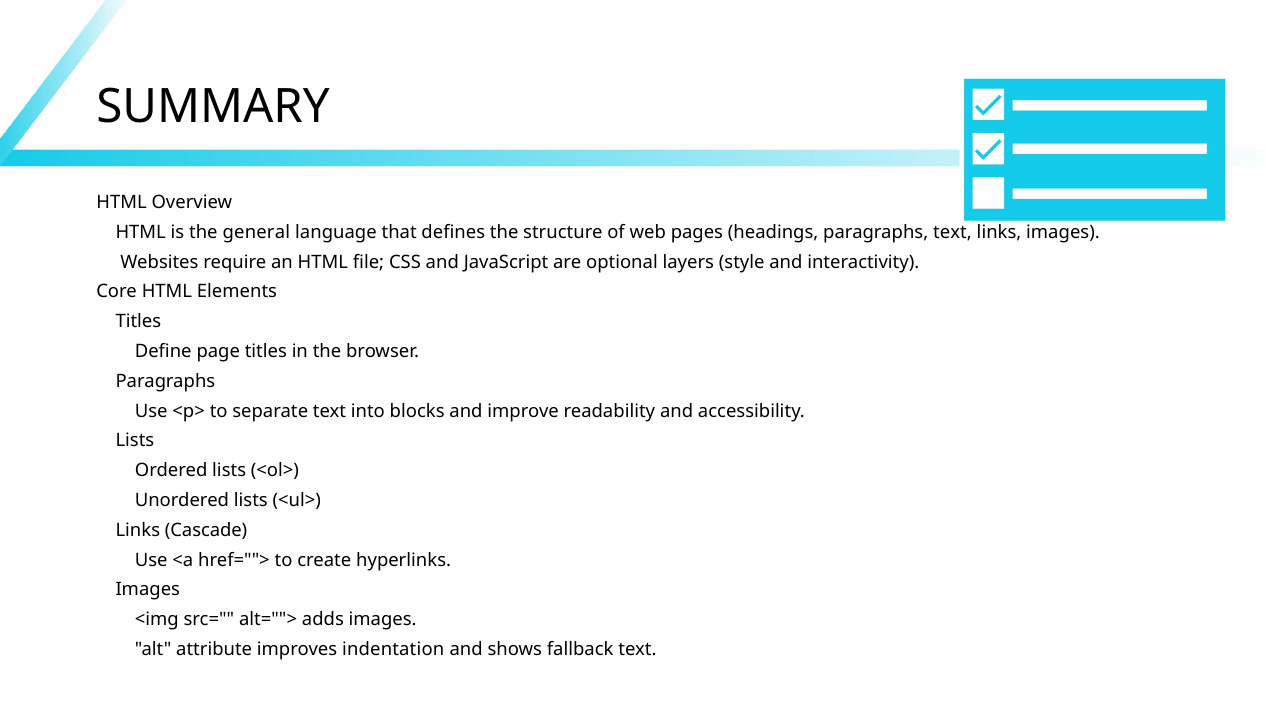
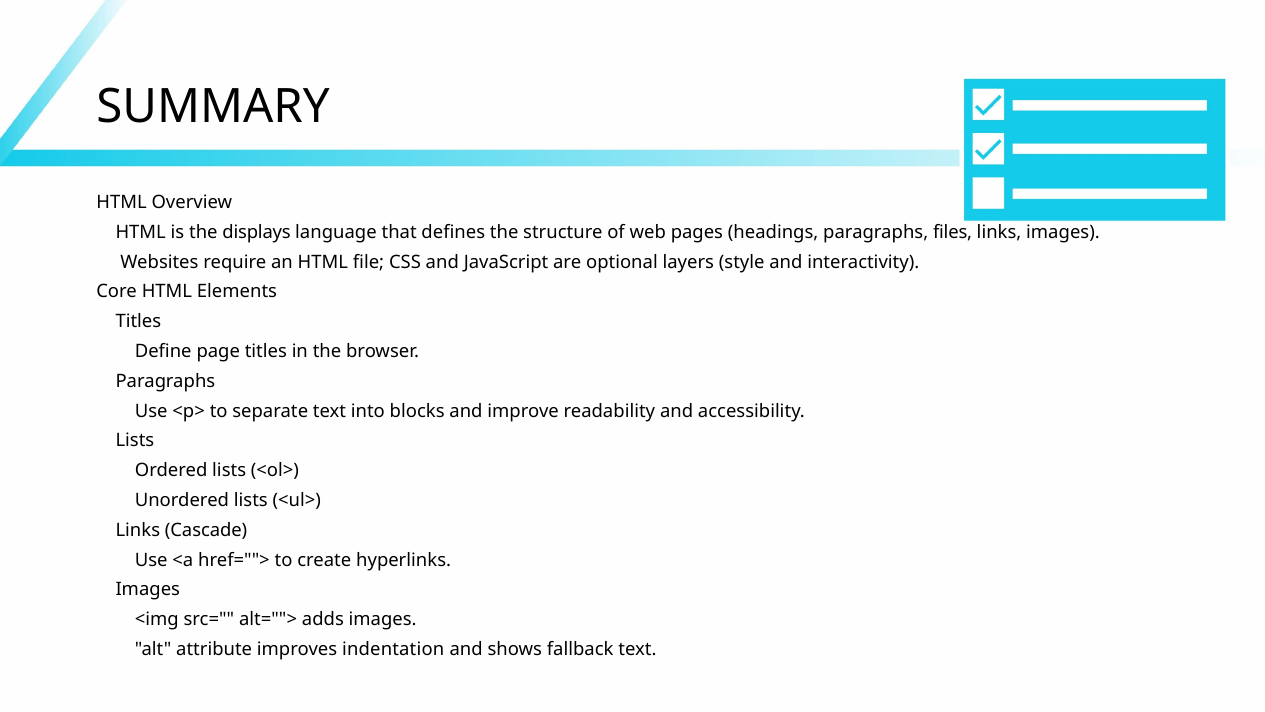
general: general -> displays (257, 232)
paragraphs text: text -> files (953, 232)
